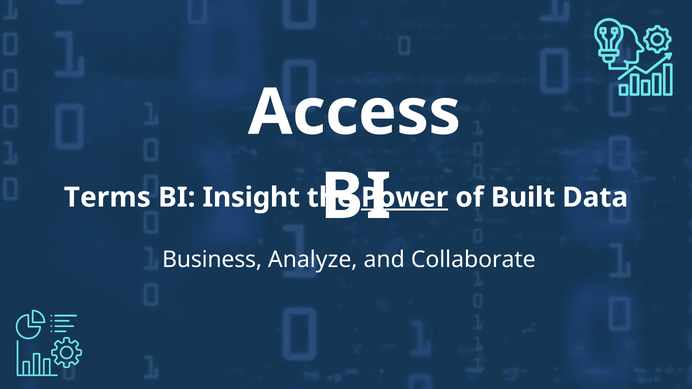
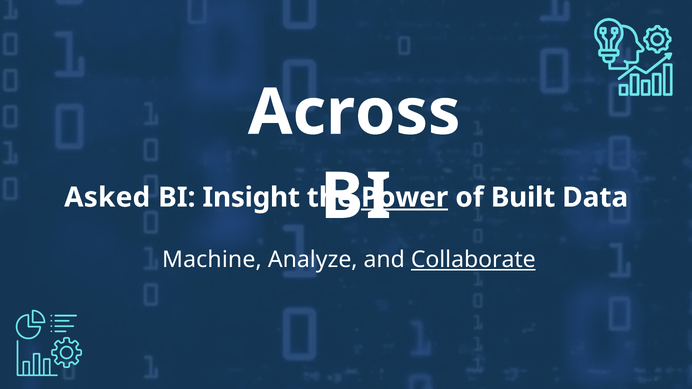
Access: Access -> Across (354, 113)
Terms: Terms -> Asked (107, 198)
Business: Business -> Machine (212, 260)
Collaborate underline: none -> present (473, 260)
